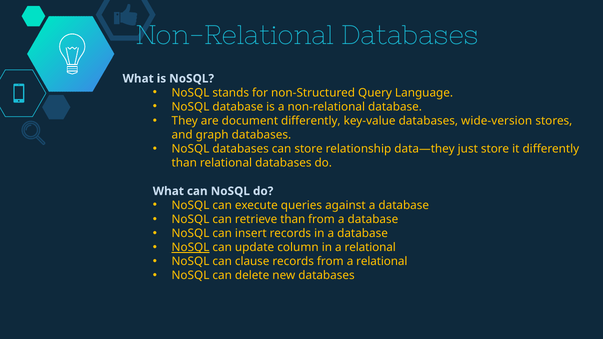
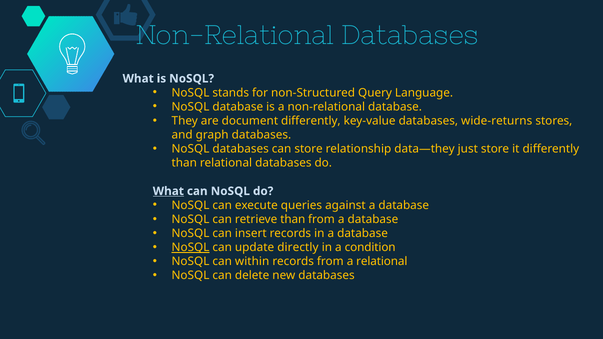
wide-version: wide-version -> wide-returns (497, 121)
What underline: none -> present (168, 191)
column: column -> directly (298, 248)
in a relational: relational -> condition (370, 248)
clause: clause -> within (252, 262)
